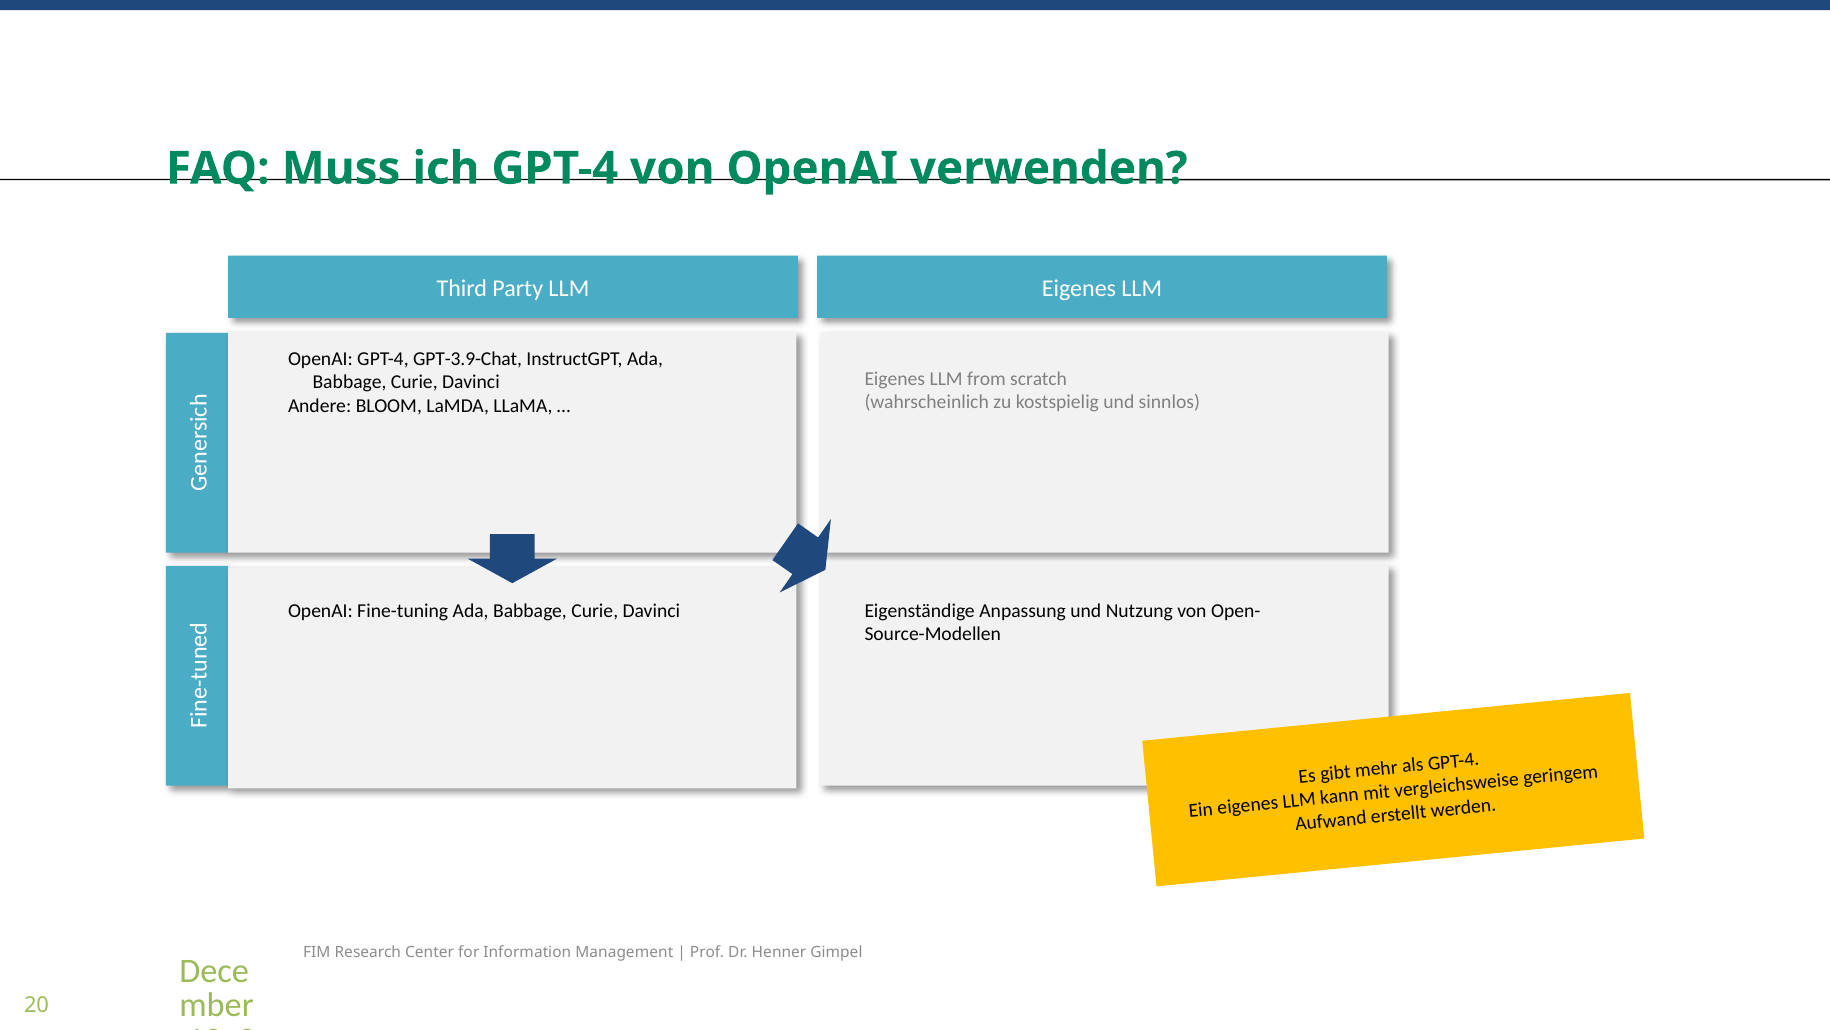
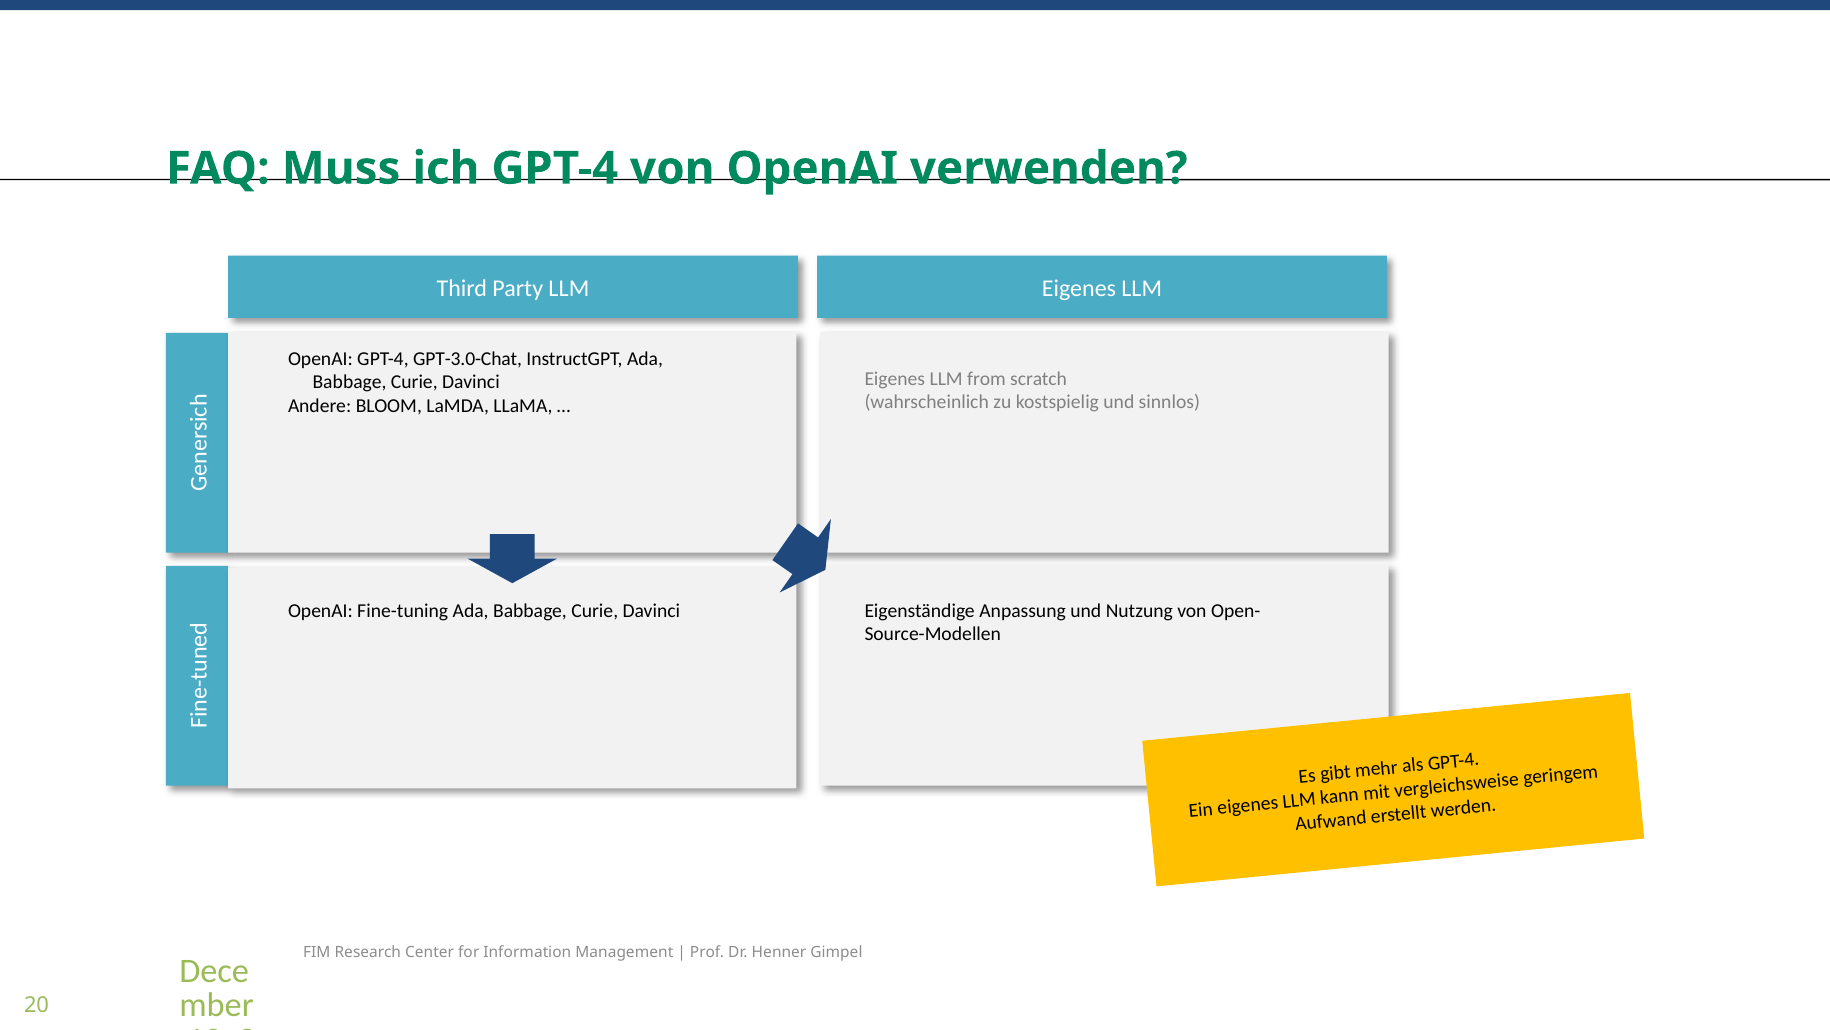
GPT-3.9-Chat: GPT-3.9-Chat -> GPT-3.0-Chat (468, 358)
